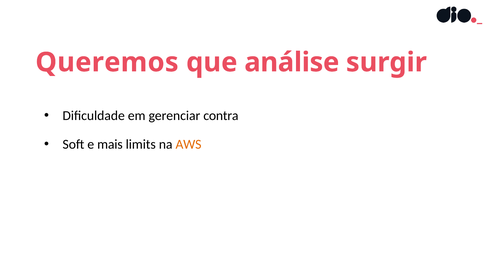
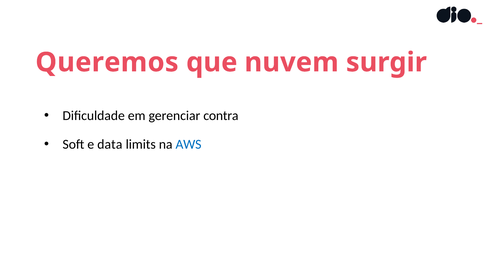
análise: análise -> nuvem (292, 62)
mais: mais -> data (110, 144)
AWS colour: orange -> blue (188, 144)
